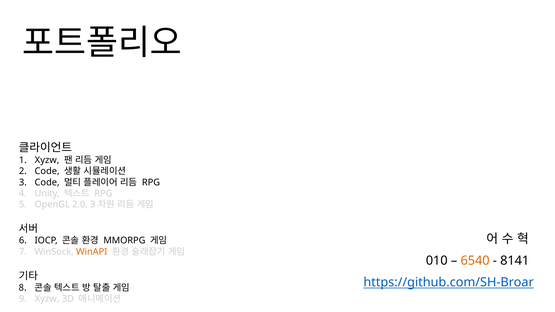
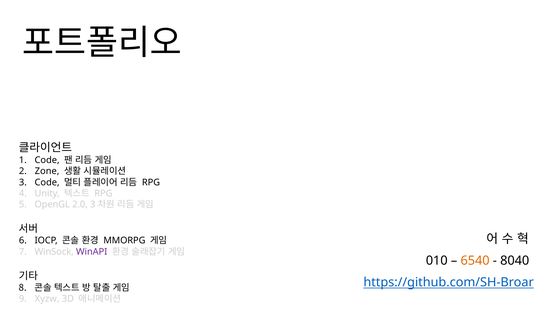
Xyzw: Xyzw -> Code (47, 160)
Code: Code -> Zone (47, 171)
WinAPI colour: orange -> purple (92, 252)
8141: 8141 -> 8040 (515, 261)
